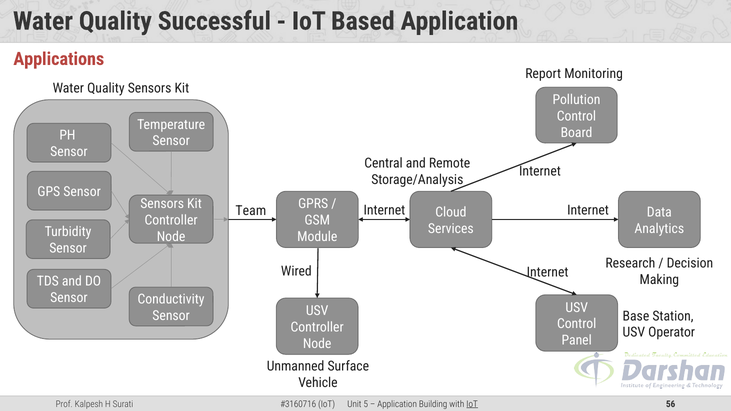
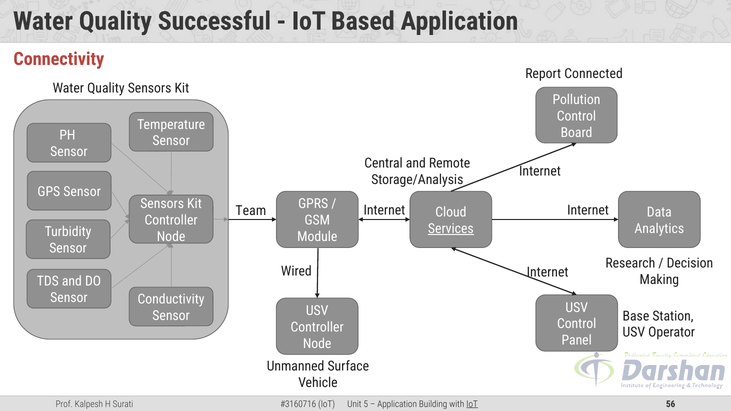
Applications: Applications -> Connectivity (59, 59)
Monitoring: Monitoring -> Connected (594, 74)
Services underline: none -> present (451, 229)
